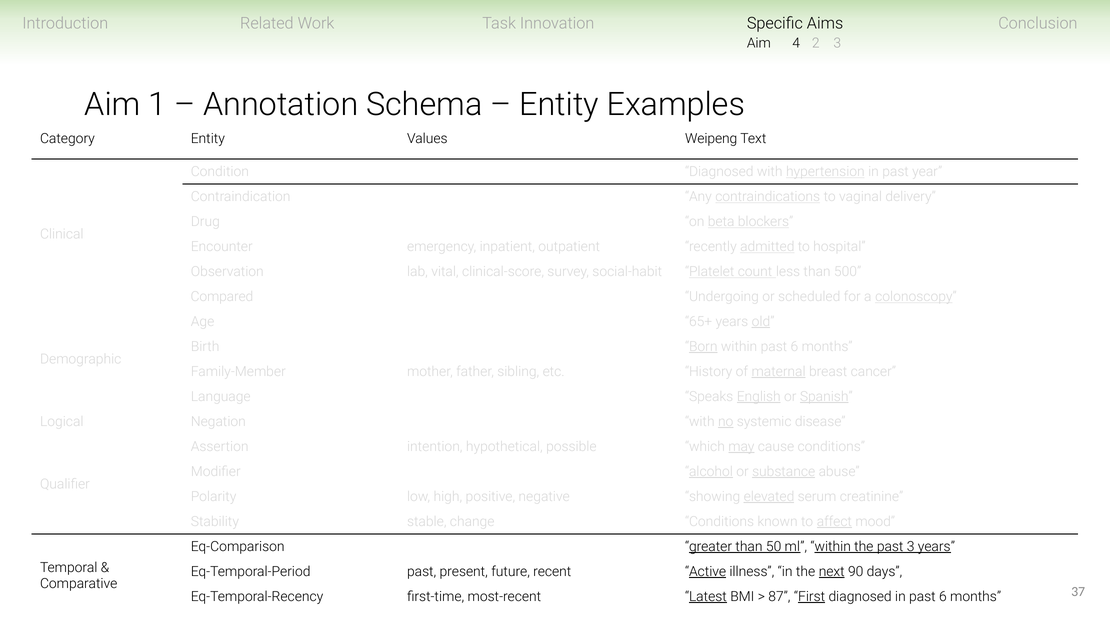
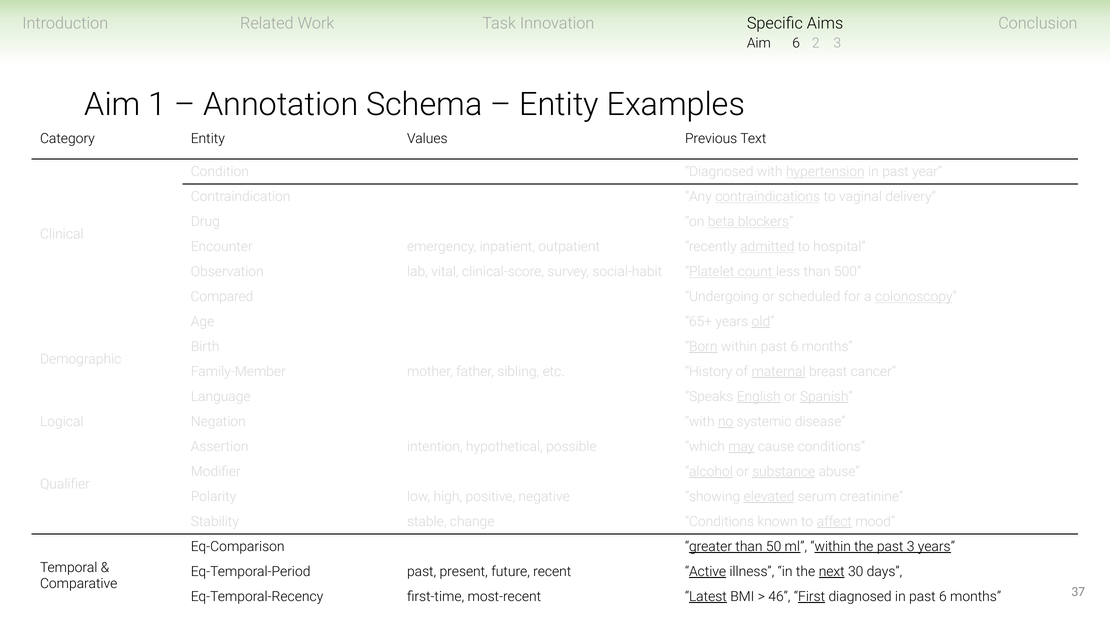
Aim 4: 4 -> 6 (796, 43)
Weipeng: Weipeng -> Previous (711, 139)
90: 90 -> 30 (856, 572)
87: 87 -> 46 (779, 597)
